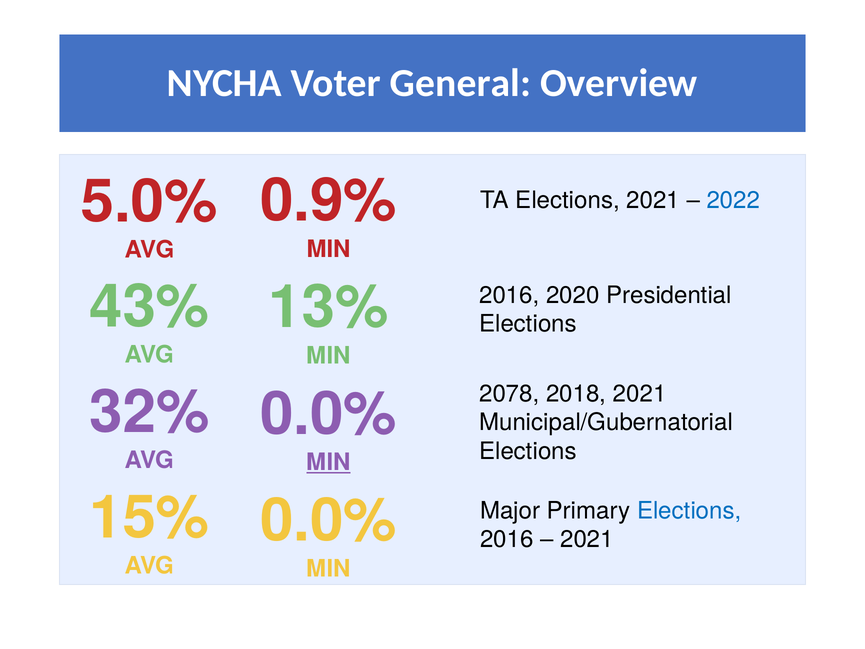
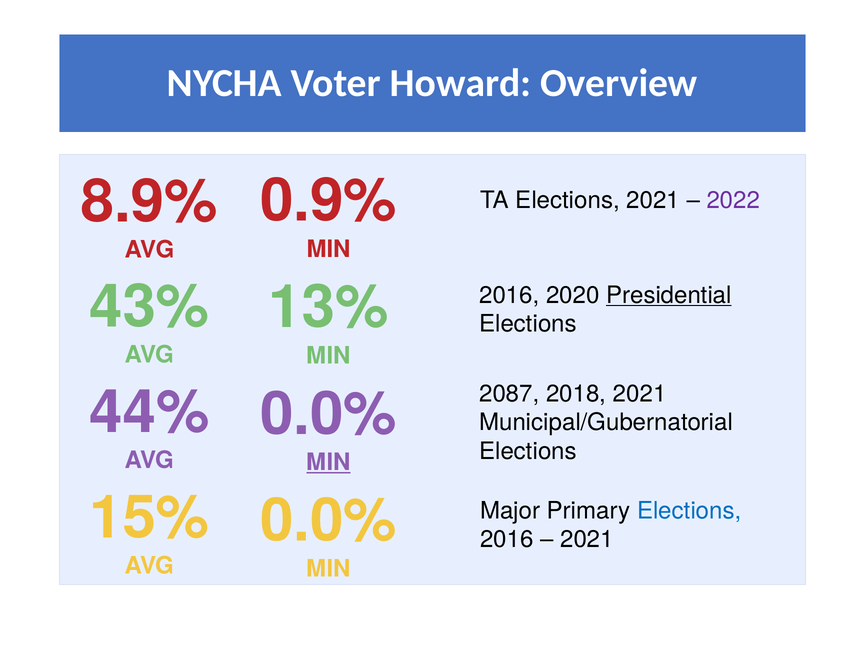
General: General -> Howard (461, 83)
5.0%: 5.0% -> 8.9% (149, 202)
2022 colour: blue -> purple (733, 200)
Presidential underline: none -> present (669, 295)
2078: 2078 -> 2087 (509, 393)
32%: 32% -> 44% (149, 412)
